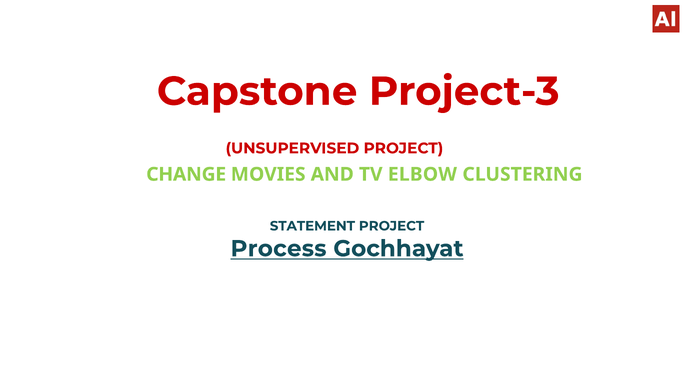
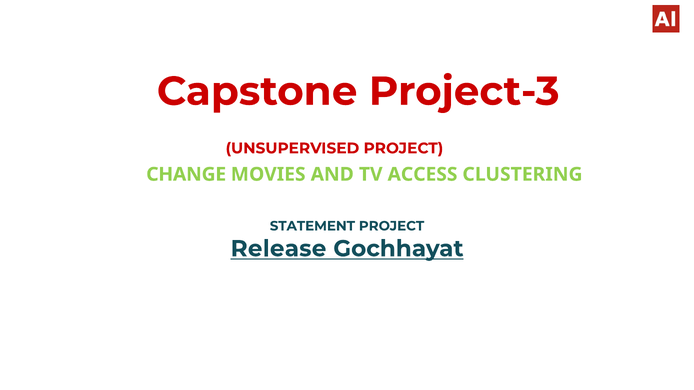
ELBOW: ELBOW -> ACCESS (423, 175)
Process: Process -> Release (278, 249)
